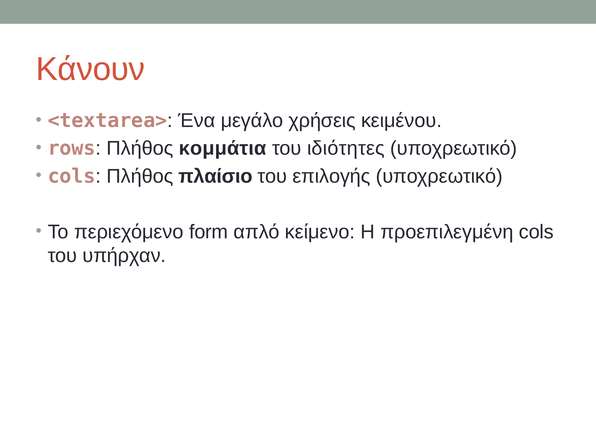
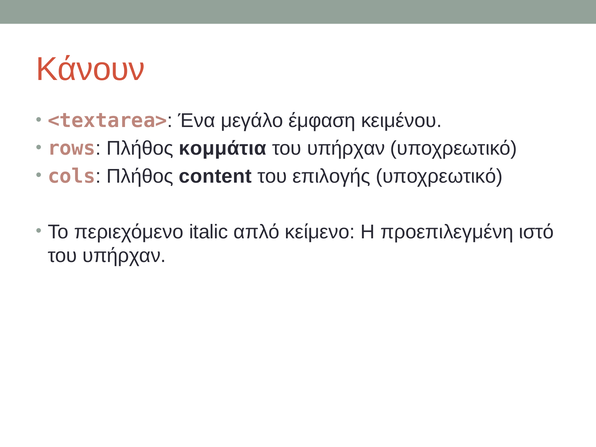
χρήσεις: χρήσεις -> έμφαση (322, 121)
ιδιότητες: ιδιότητες -> υπήρχαν (346, 148)
πλαίσιο: πλαίσιο -> content (215, 176)
form: form -> italic (209, 232)
προεπιλεγμένη cols: cols -> ιστό (536, 232)
